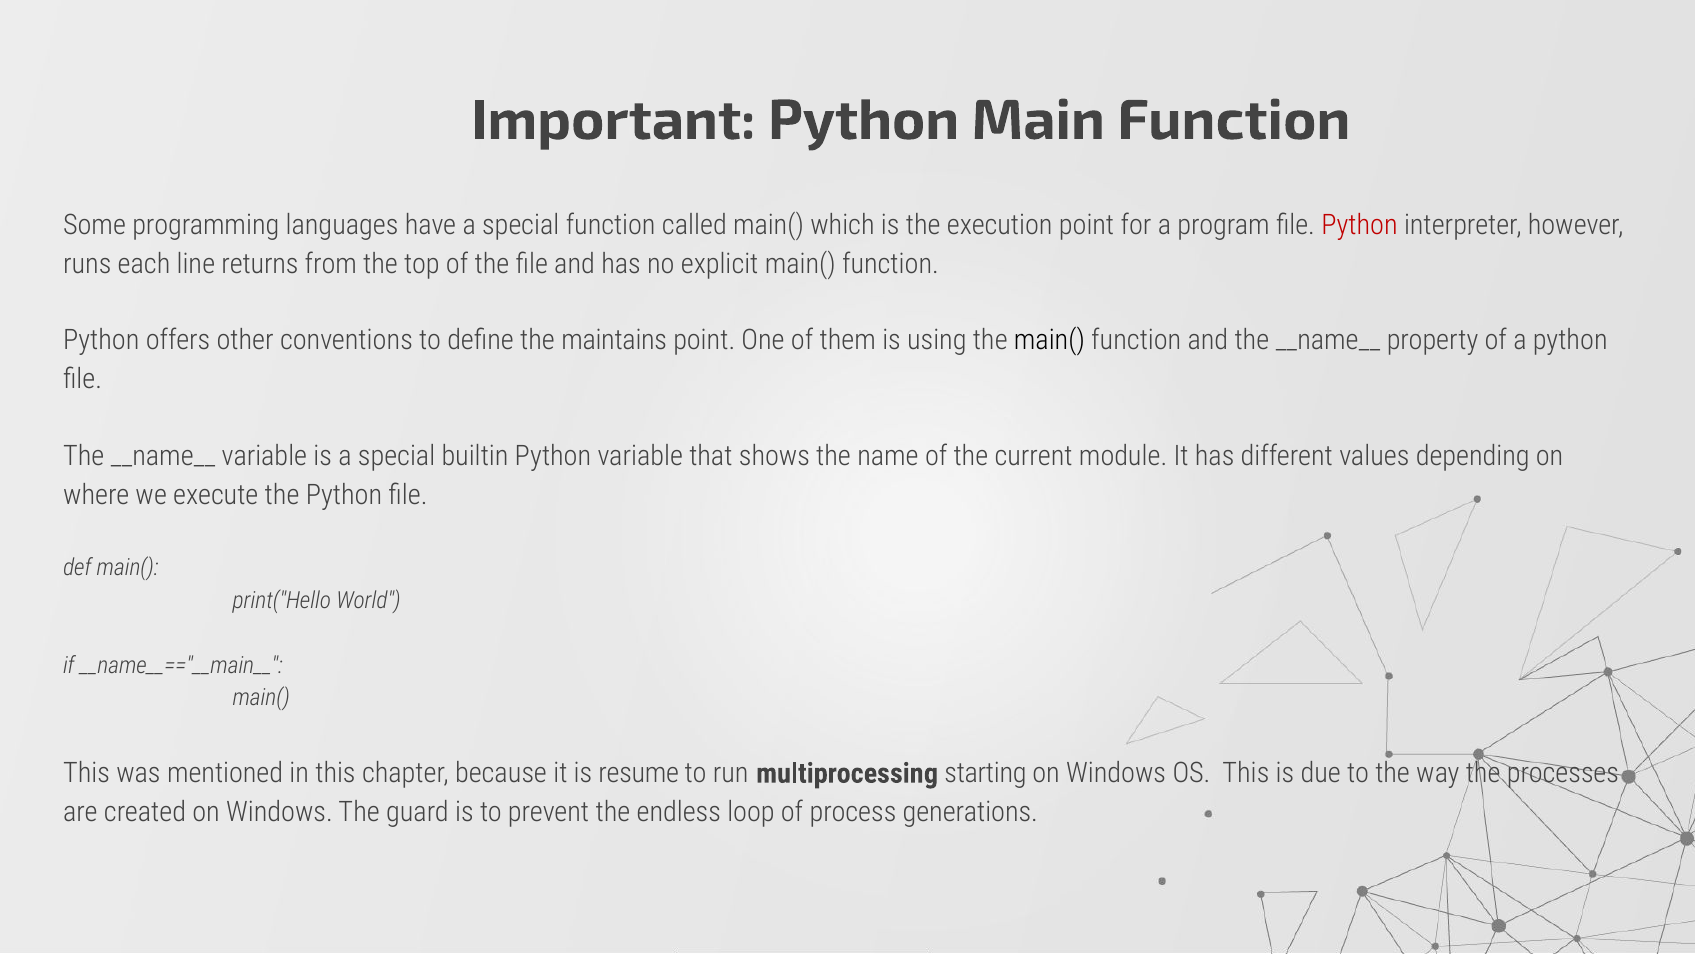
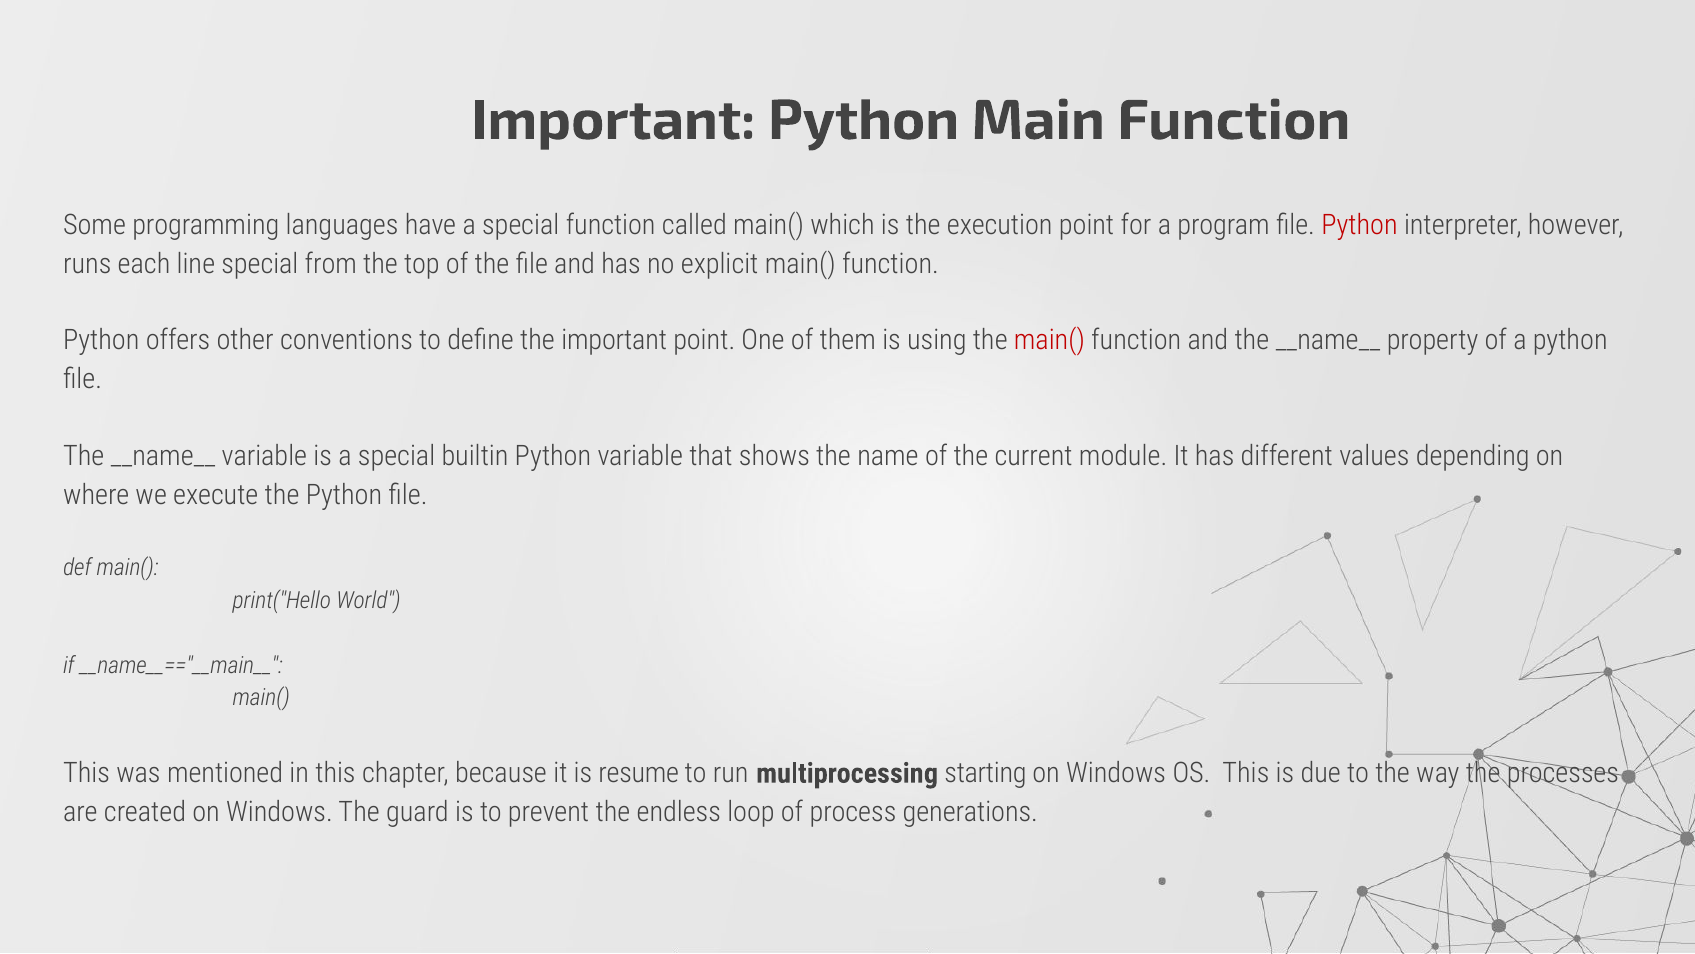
line returns: returns -> special (260, 264)
the maintains: maintains -> important (614, 340)
main( colour: black -> red (1049, 340)
